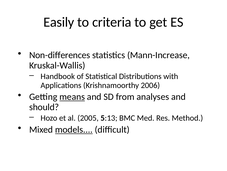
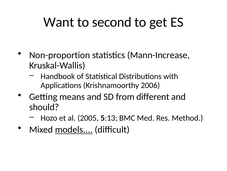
Easily: Easily -> Want (59, 22)
criteria: criteria -> second (112, 22)
Non-differences: Non-differences -> Non-proportion (60, 55)
means underline: present -> none (72, 96)
analyses: analyses -> different (153, 96)
